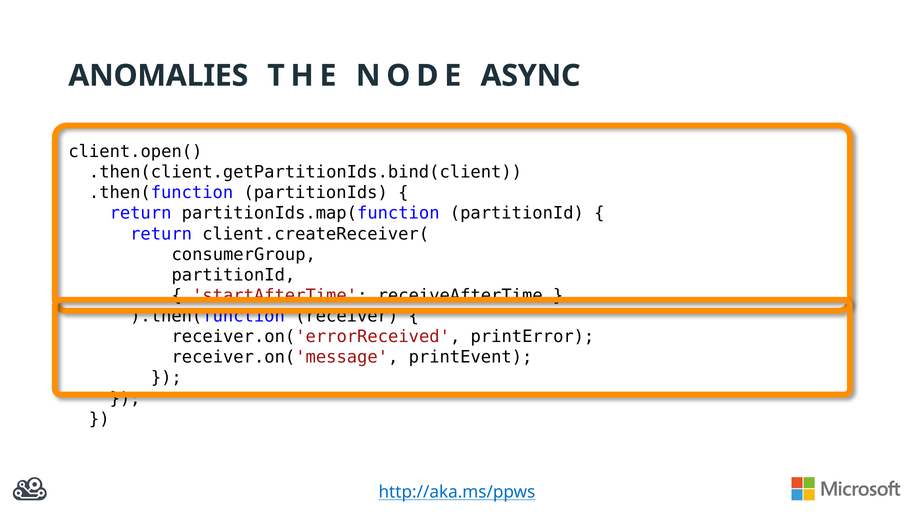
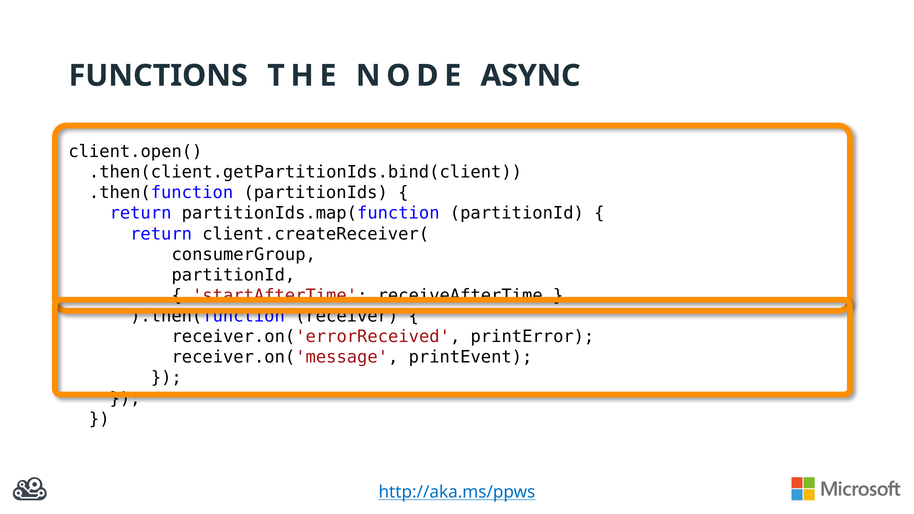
ANOMALIES: ANOMALIES -> FUNCTIONS (158, 76)
